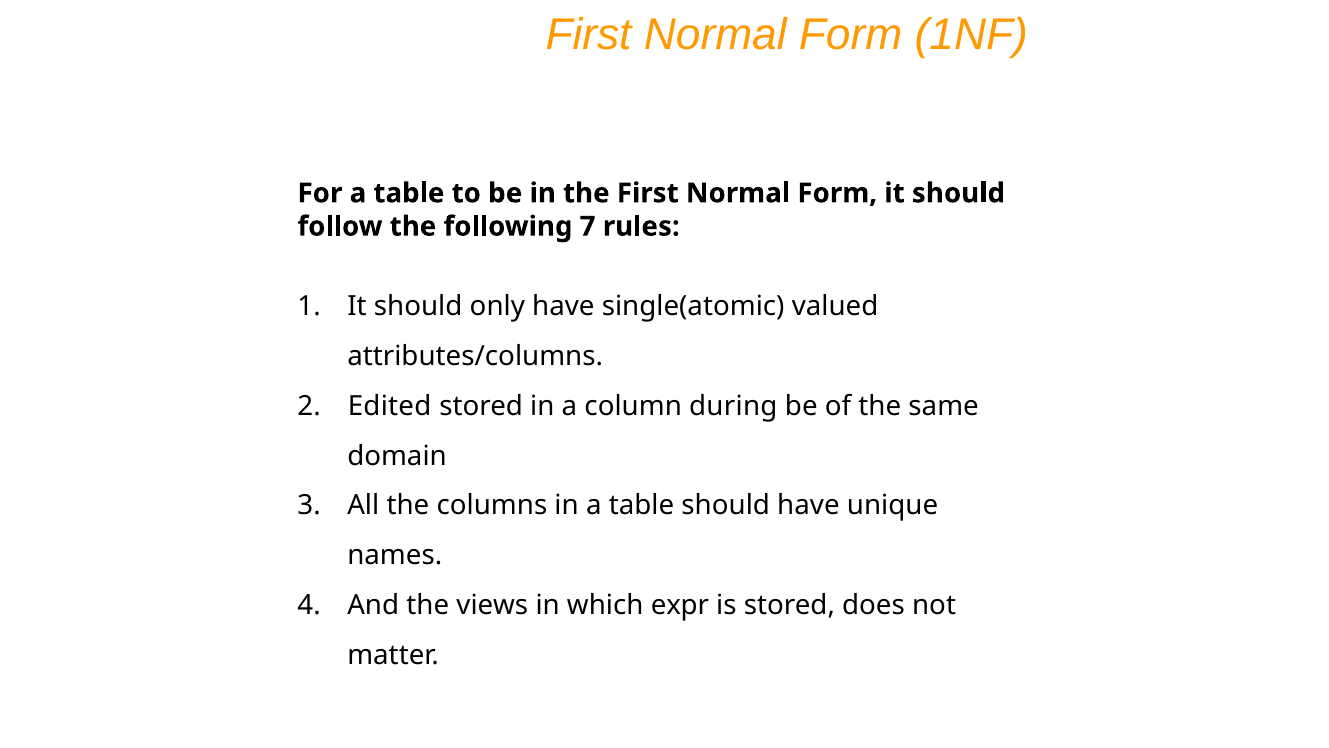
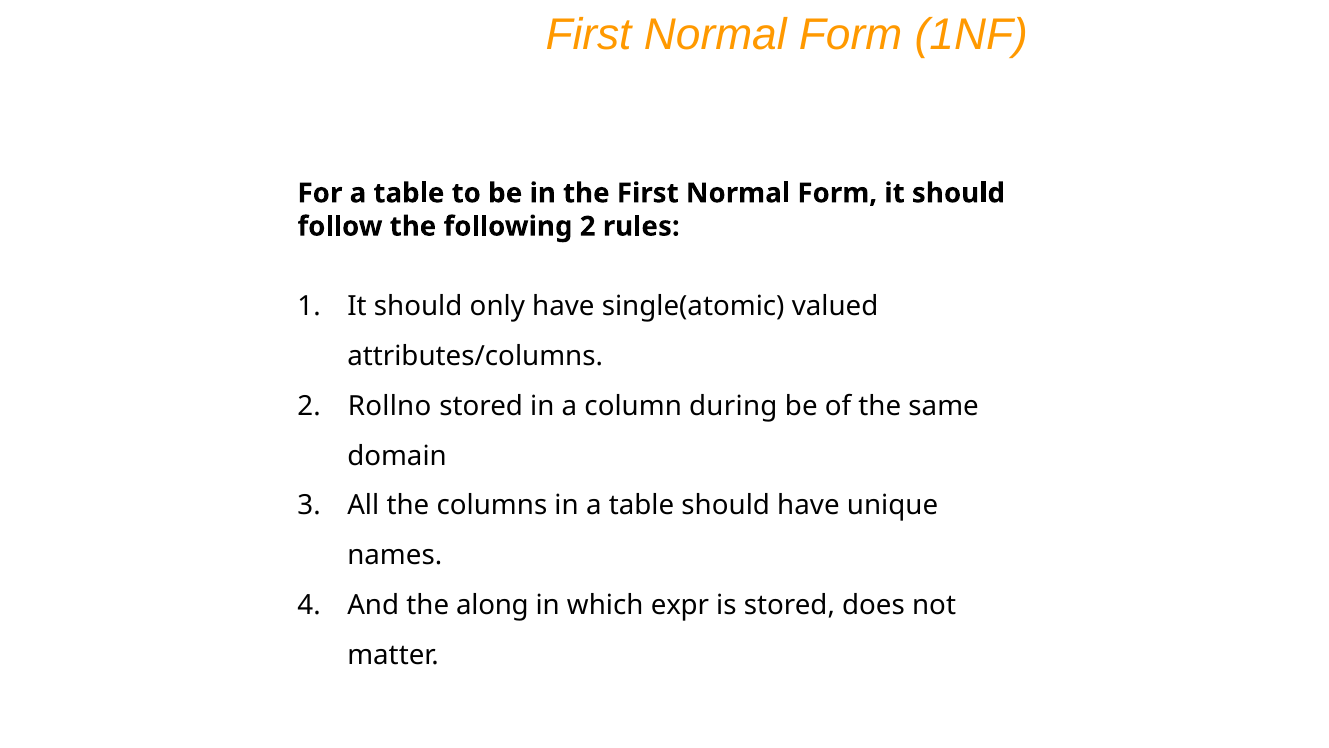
following 7: 7 -> 2 (588, 226)
Edited: Edited -> Rollno (390, 406)
views: views -> along (492, 605)
